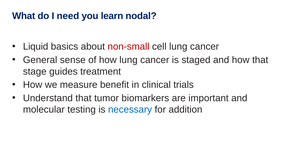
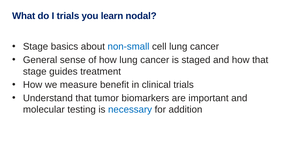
I need: need -> trials (68, 16)
Liquid: Liquid -> Stage (36, 47)
non-small colour: red -> blue (128, 47)
